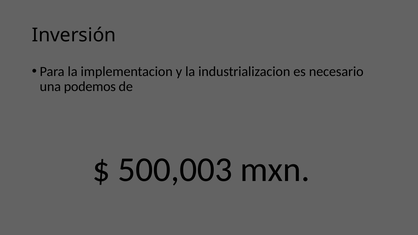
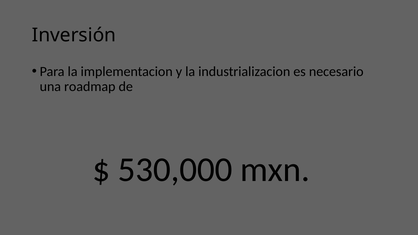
podemos: podemos -> roadmap (90, 87)
500,003: 500,003 -> 530,000 (175, 170)
